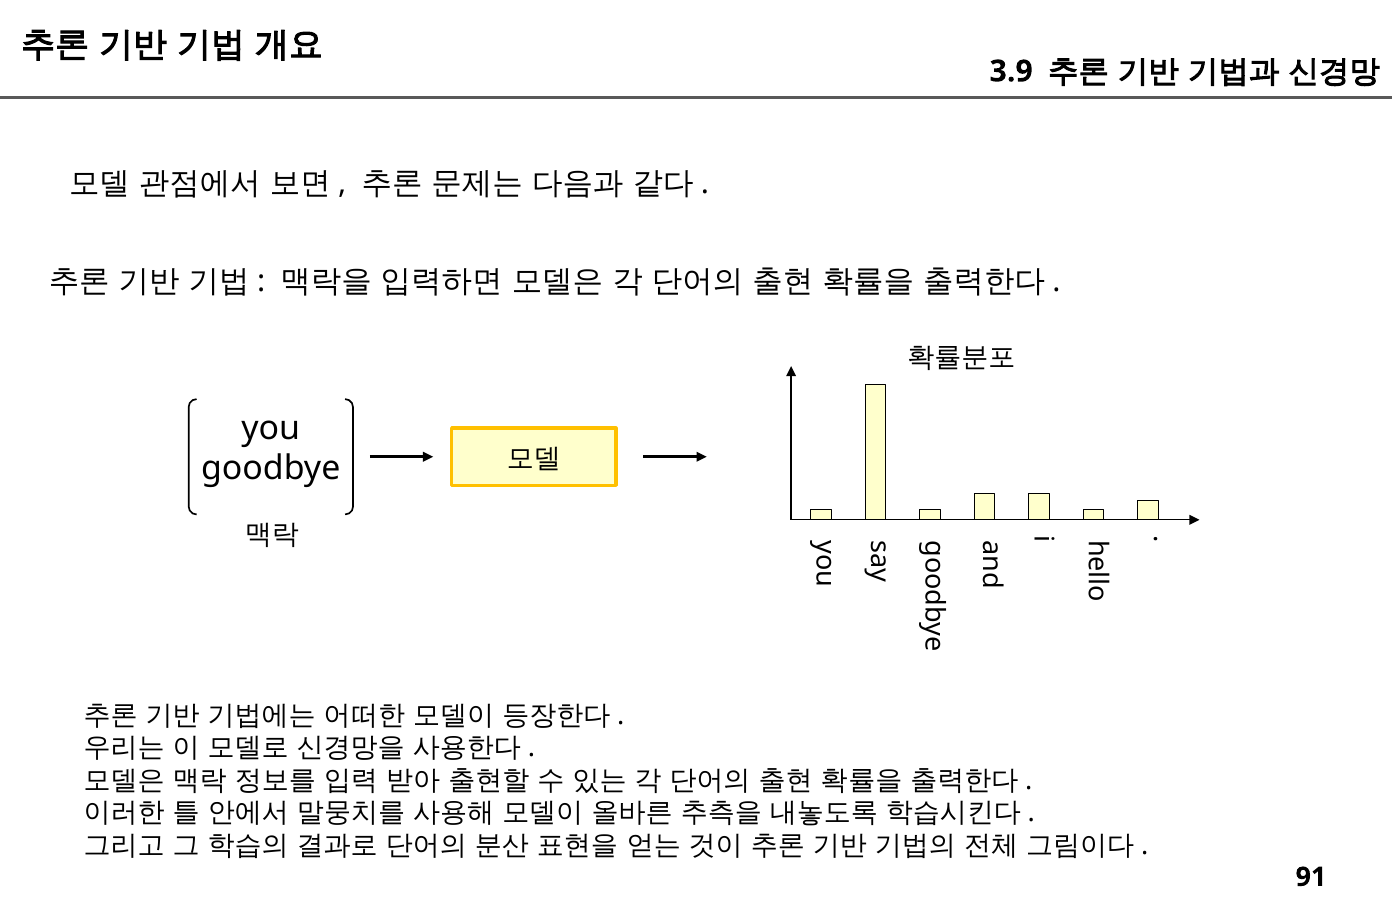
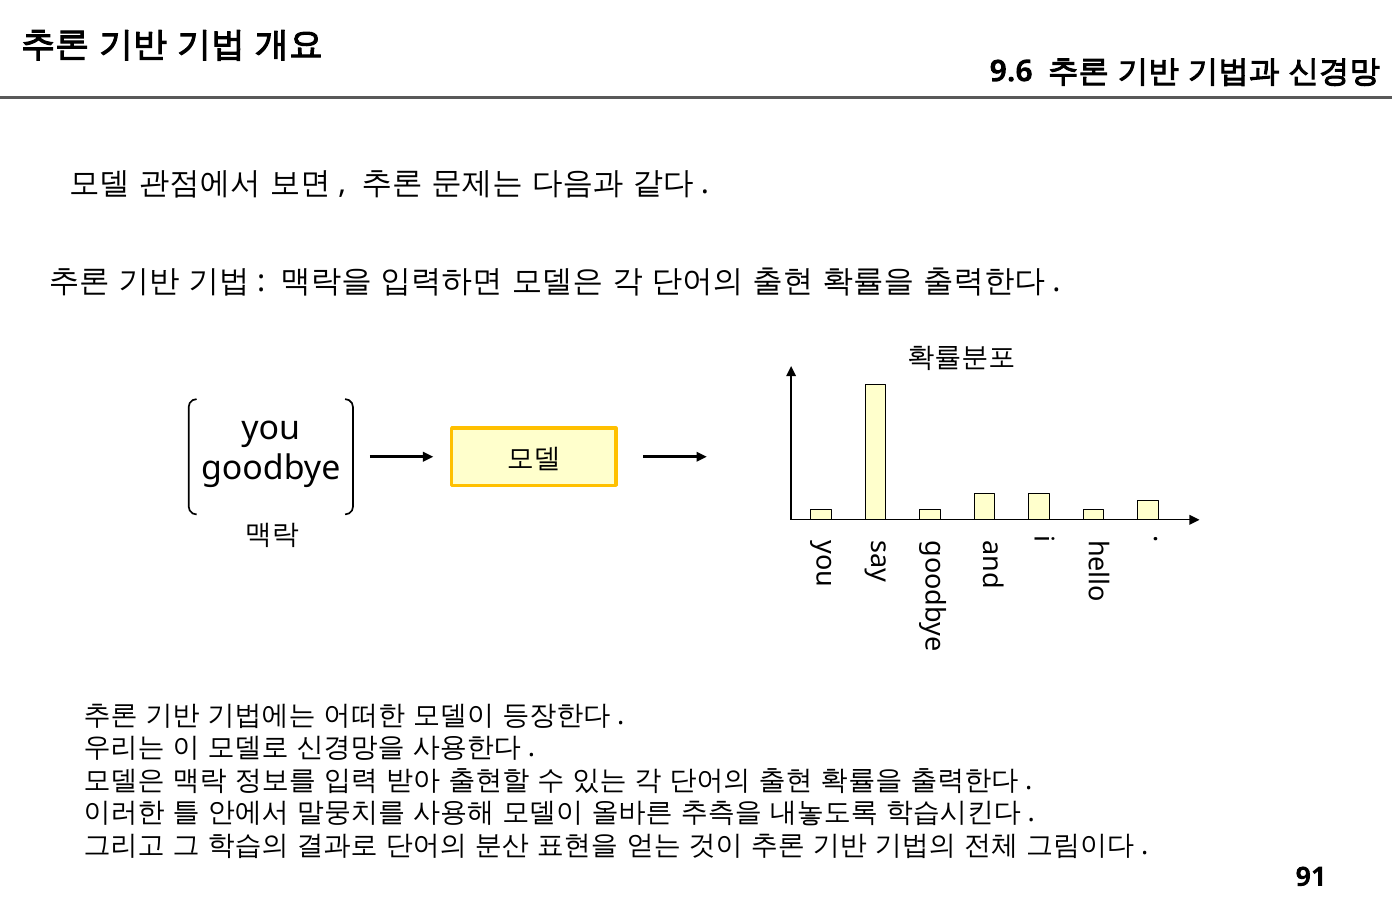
3.9: 3.9 -> 9.6 (1011, 71)
